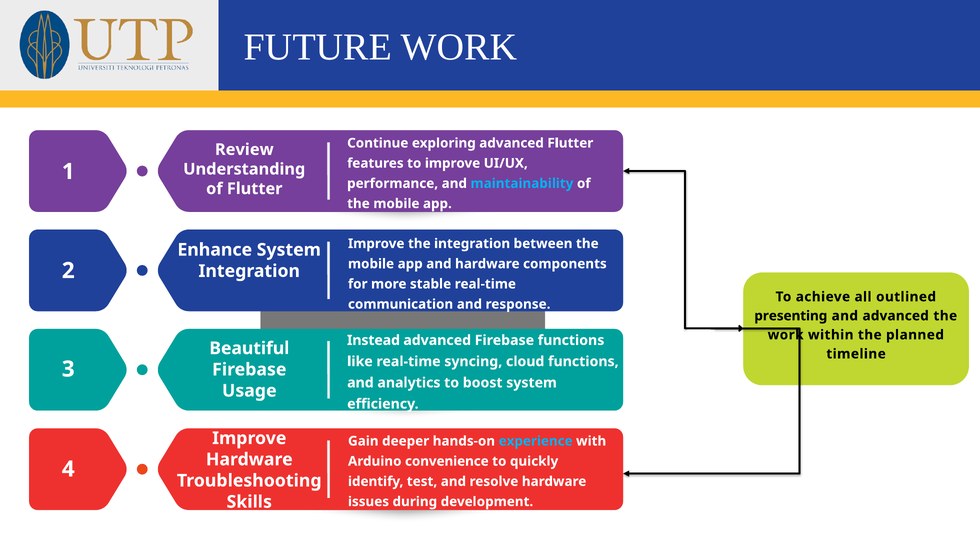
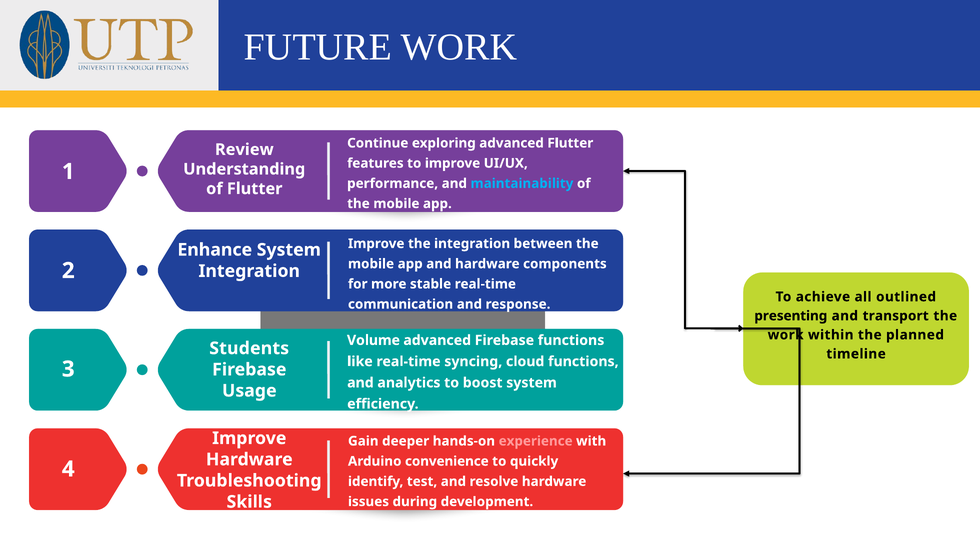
and advanced: advanced -> transport (896, 316)
Instead: Instead -> Volume (373, 340)
Beautiful: Beautiful -> Students (249, 349)
experience colour: light blue -> pink (536, 441)
